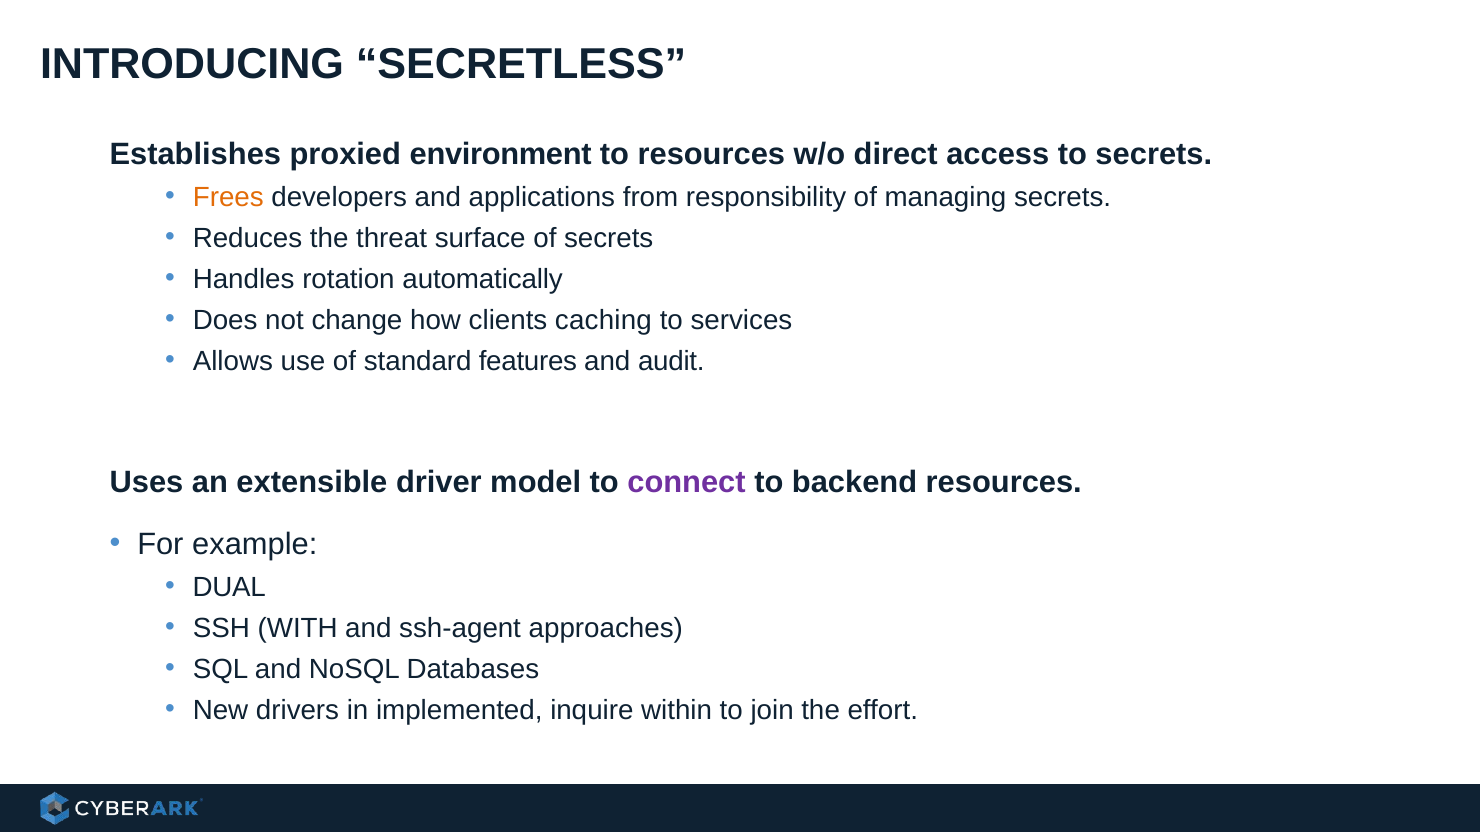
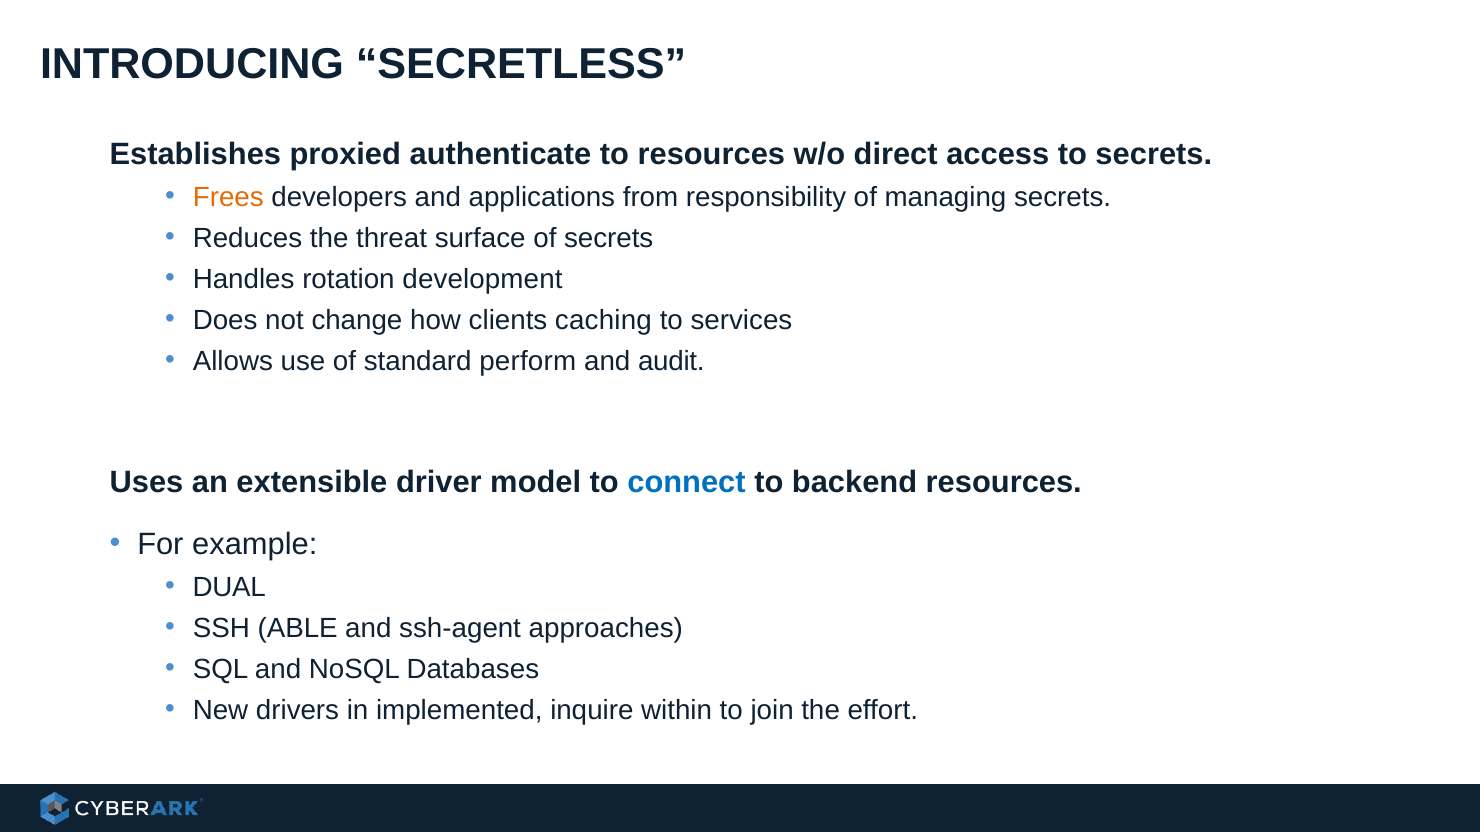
environment: environment -> authenticate (501, 155)
automatically: automatically -> development (482, 279)
features: features -> perform (528, 361)
connect colour: purple -> blue (687, 483)
WITH: WITH -> ABLE (298, 628)
